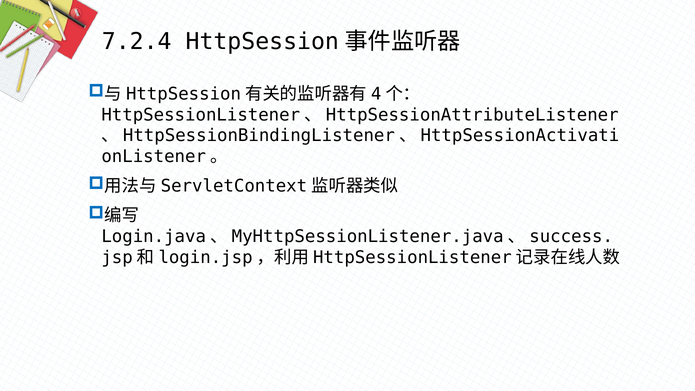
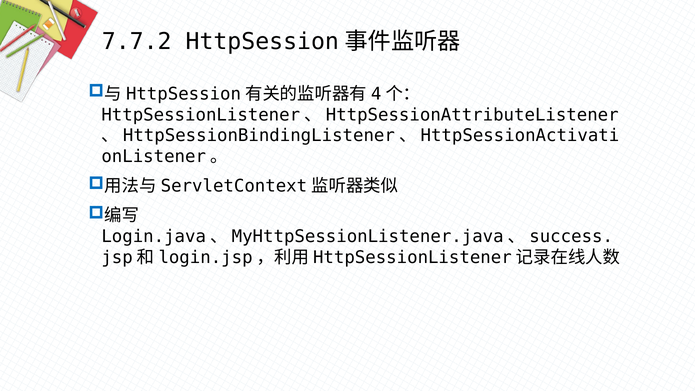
7.2.4: 7.2.4 -> 7.7.2 (137, 41)
